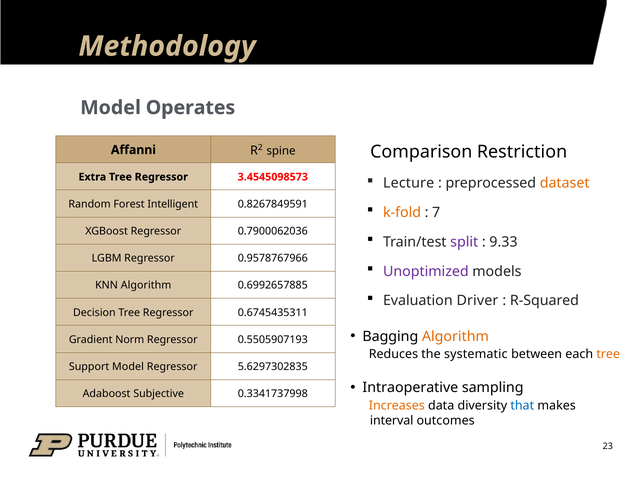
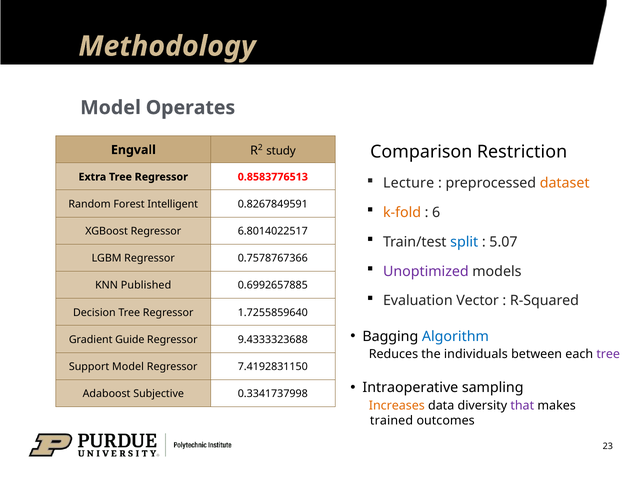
Affanni: Affanni -> Engvall (133, 150)
spine: spine -> study (281, 151)
3.4545098573: 3.4545098573 -> 0.8583776513 (273, 177)
7: 7 -> 6 (436, 213)
0.7900062036: 0.7900062036 -> 6.8014022517 (273, 231)
split colour: purple -> blue (464, 242)
9.33: 9.33 -> 5.07 (503, 242)
0.9578767966: 0.9578767966 -> 0.7578767366 (273, 259)
KNN Algorithm: Algorithm -> Published (146, 286)
Driver: Driver -> Vector (478, 301)
0.6745435311: 0.6745435311 -> 1.7255859640 (273, 313)
Algorithm colour: orange -> blue (455, 337)
Norm: Norm -> Guide (130, 340)
0.5505907193: 0.5505907193 -> 9.4333323688 (273, 340)
systematic: systematic -> individuals (476, 354)
tree colour: orange -> purple (608, 354)
5.6297302835: 5.6297302835 -> 7.4192831150 (273, 367)
that colour: blue -> purple (522, 406)
interval: interval -> trained (392, 421)
